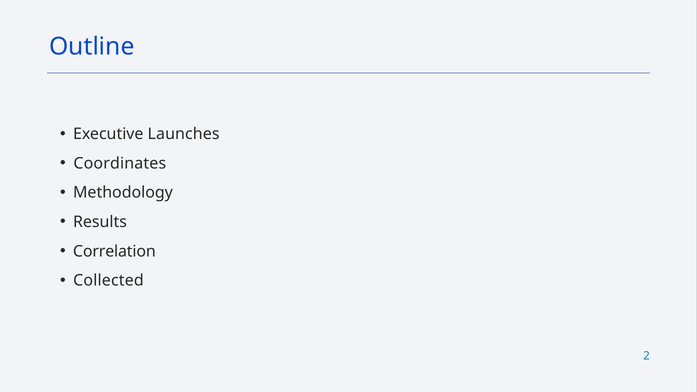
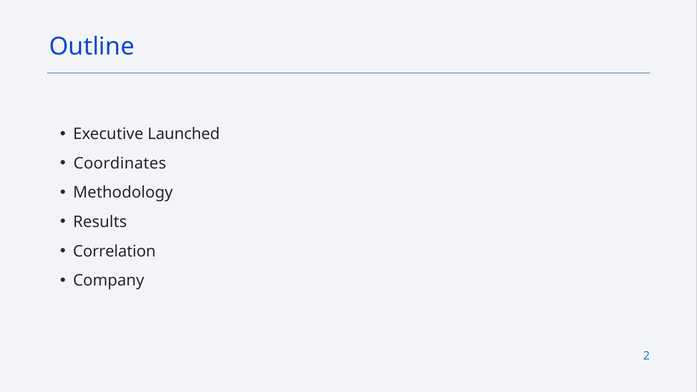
Launches: Launches -> Launched (184, 134)
Collected: Collected -> Company (109, 281)
